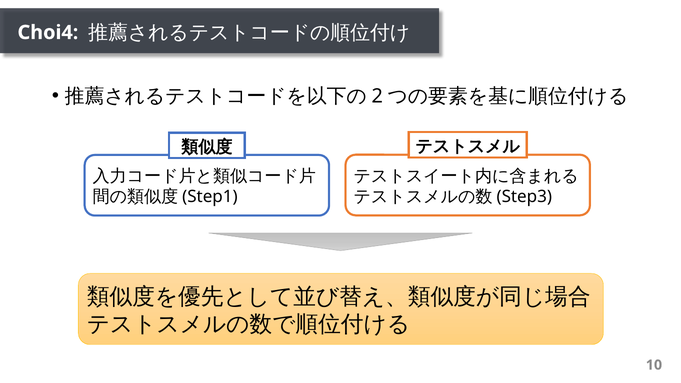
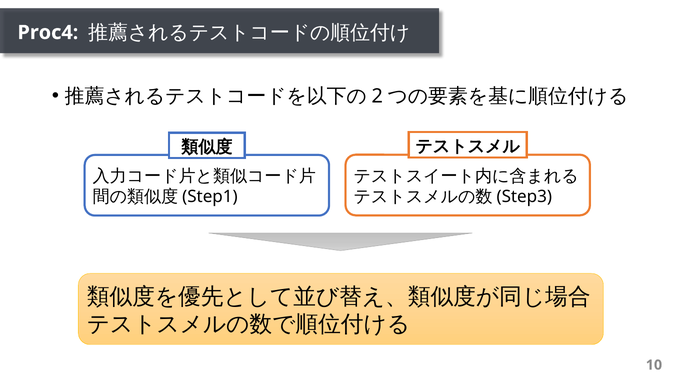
Choi4: Choi4 -> Proc4 (48, 33)
